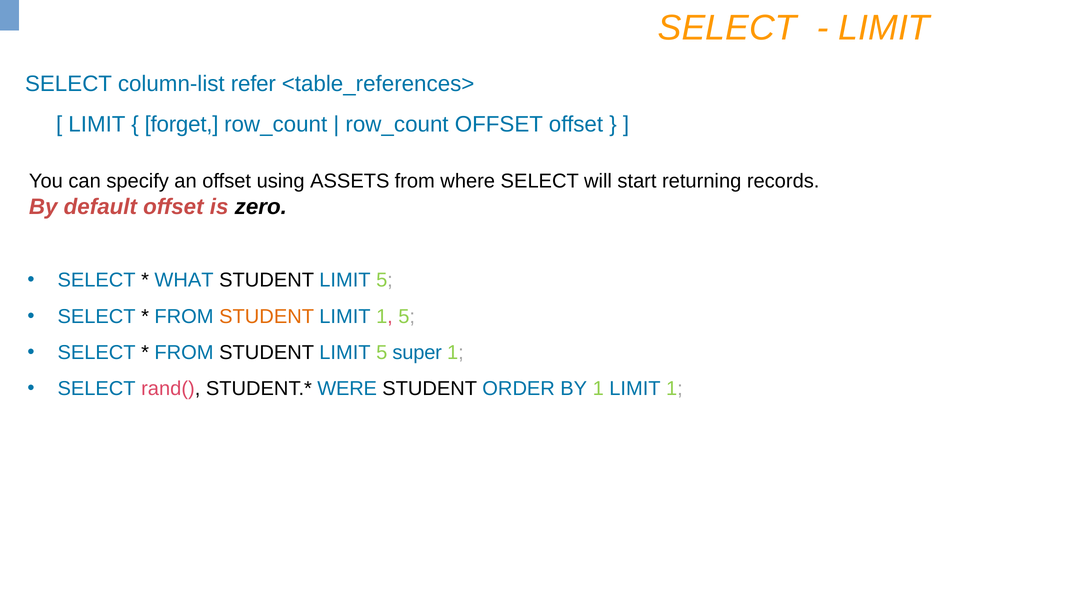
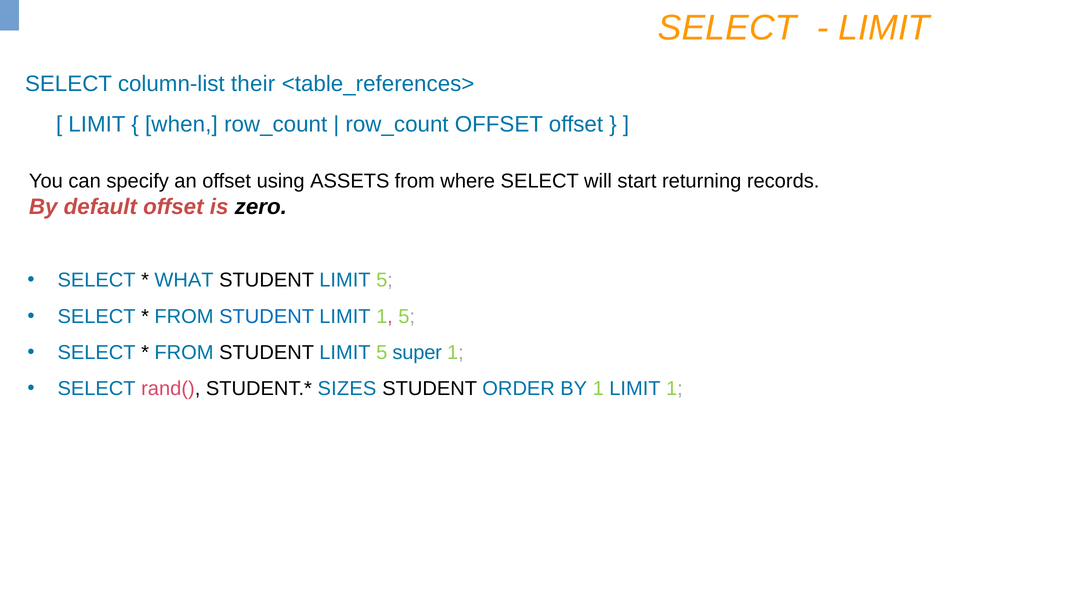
refer: refer -> their (253, 84)
forget: forget -> when (181, 124)
STUDENT colour: orange -> blue (267, 316)
WERE: WERE -> SIZES (347, 389)
